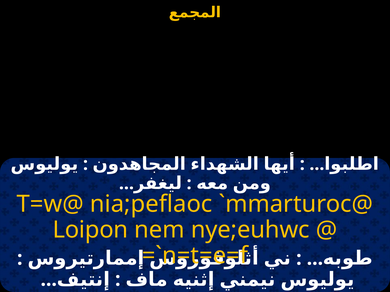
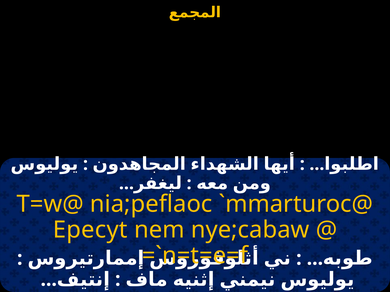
Loipon: Loipon -> Epecyt (90, 230)
nye;euhwc: nye;euhwc -> nye;cabaw (250, 230)
